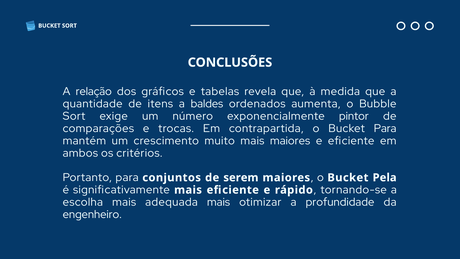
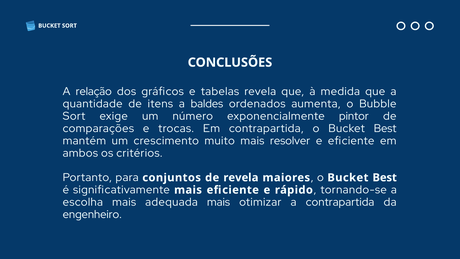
contrapartida o Bucket Para: Para -> Best (385, 128)
mais maiores: maiores -> resolver (290, 141)
de serem: serem -> revela (241, 177)
Pela: Pela -> Best (385, 177)
a profundidade: profundidade -> contrapartida (340, 202)
